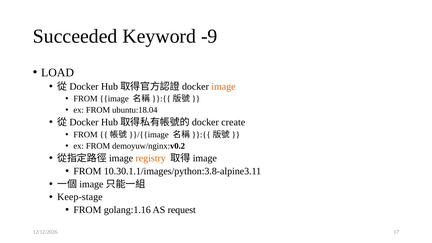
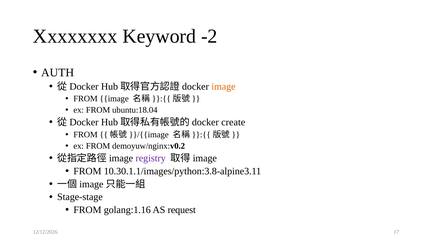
Succeeded: Succeeded -> Xxxxxxxx (75, 36)
-9: -9 -> -2 (209, 36)
LOAD: LOAD -> AUTH (58, 73)
registry colour: orange -> purple (151, 158)
Keep-stage: Keep-stage -> Stage-stage (80, 197)
